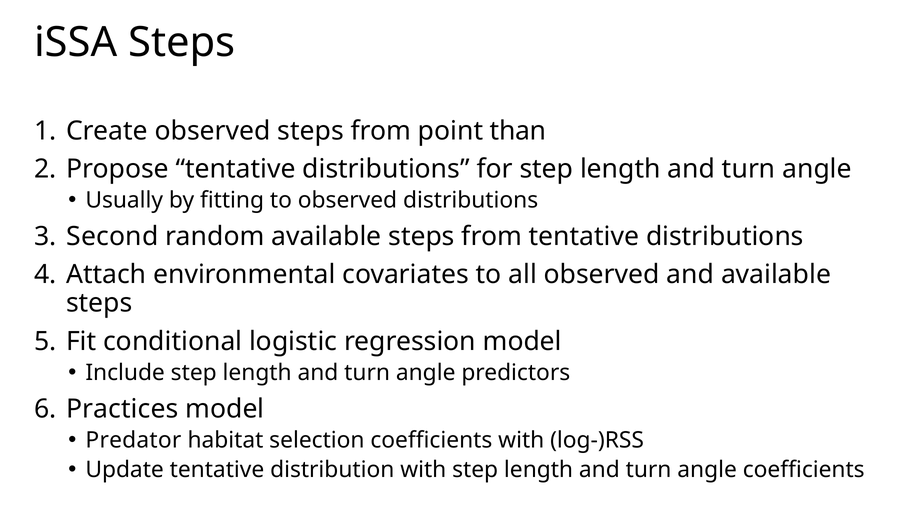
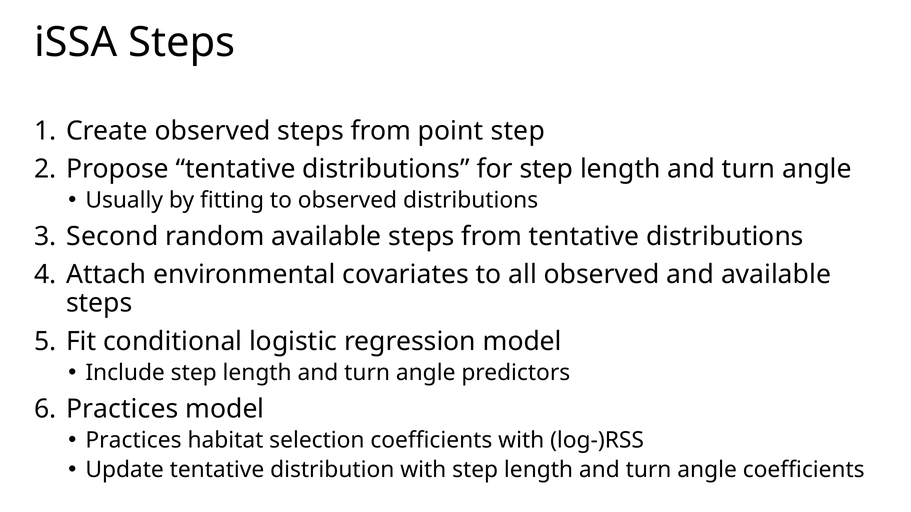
point than: than -> step (518, 131)
Predator: Predator -> Practices (133, 441)
